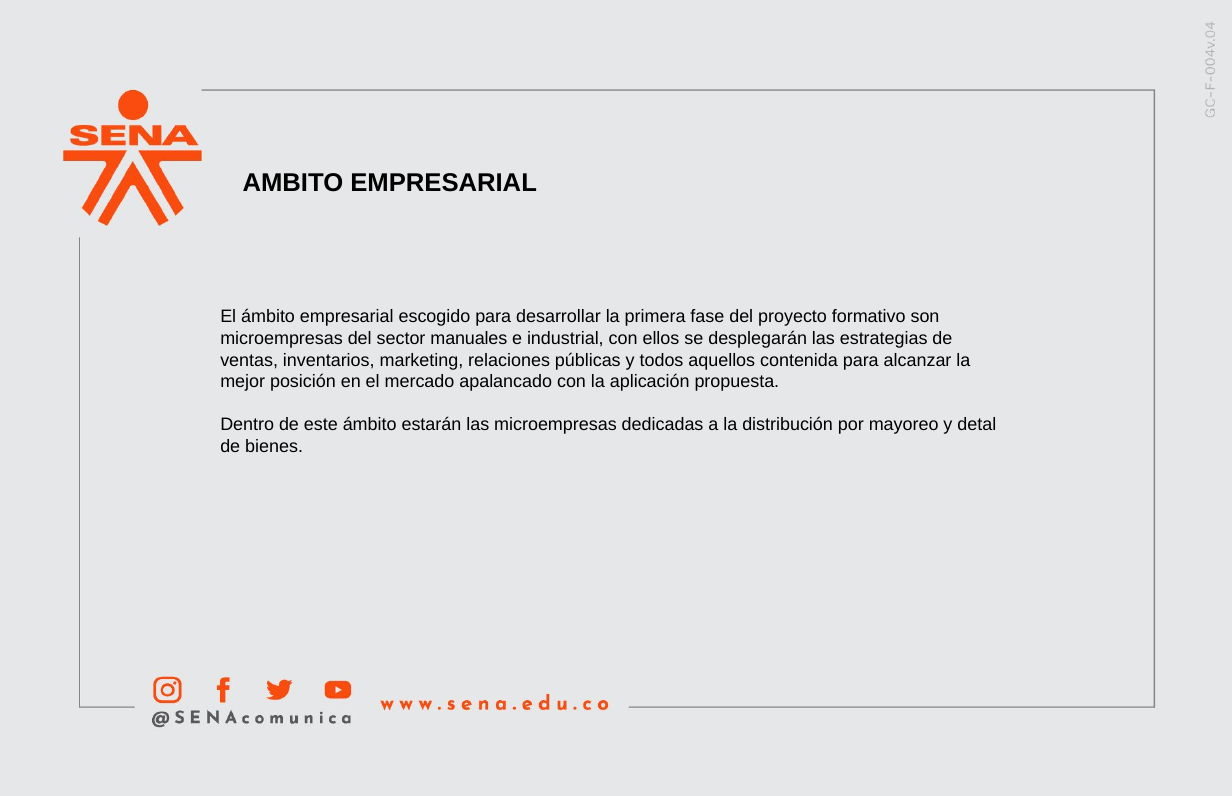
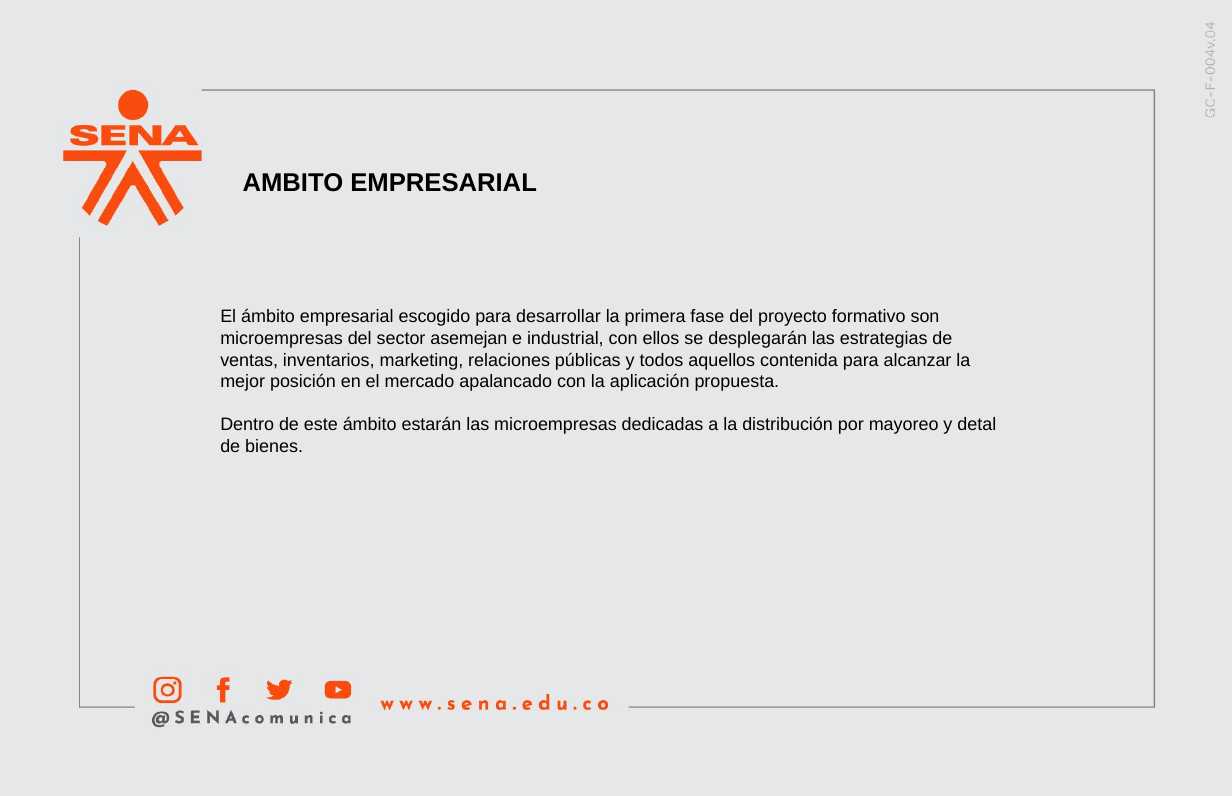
manuales: manuales -> asemejan (469, 338)
